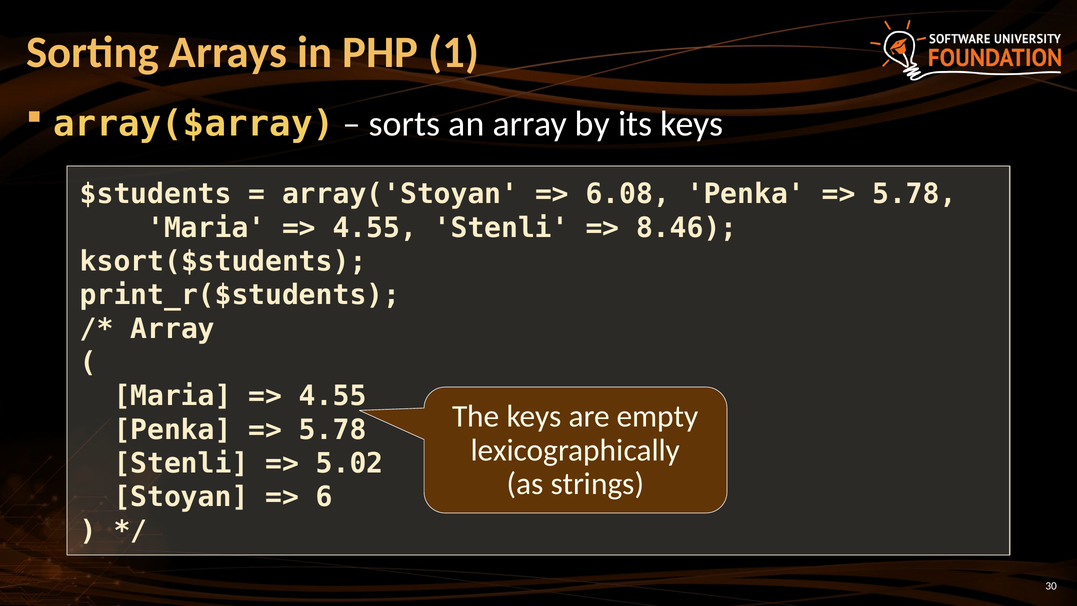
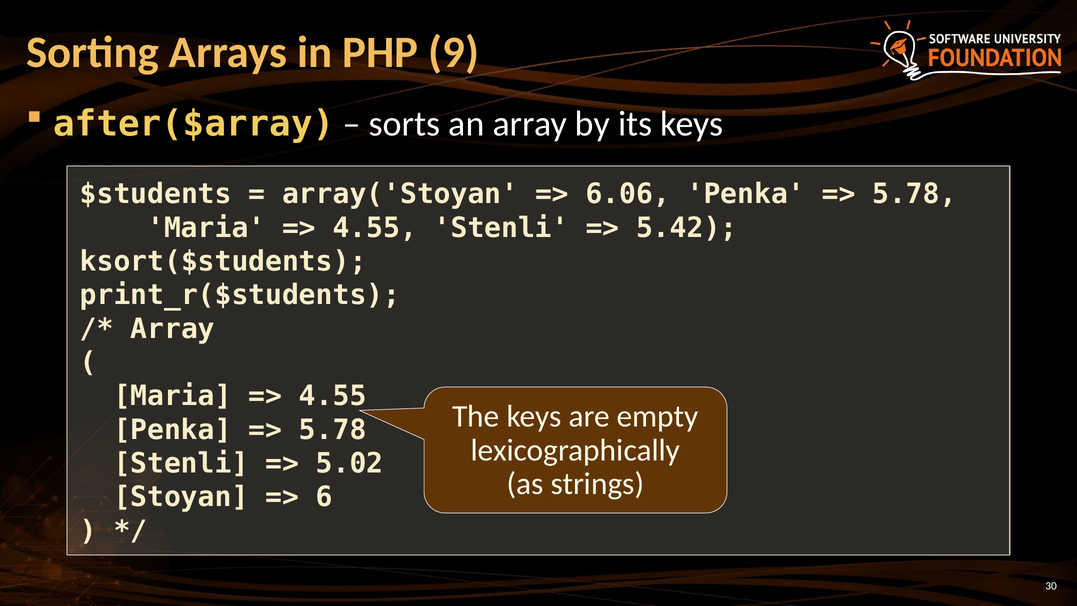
1: 1 -> 9 (454, 52)
array($array: array($array -> after($array (194, 124)
6.08: 6.08 -> 6.06 (628, 194)
8.46: 8.46 -> 5.42 (687, 228)
